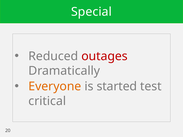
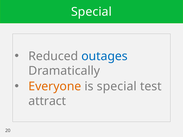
outages colour: red -> blue (104, 56)
is started: started -> special (117, 87)
critical: critical -> attract (47, 101)
